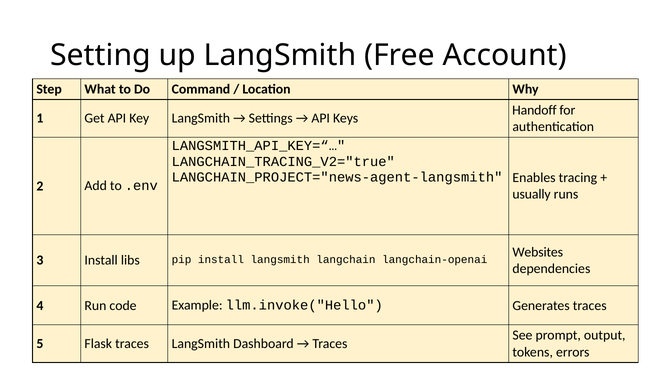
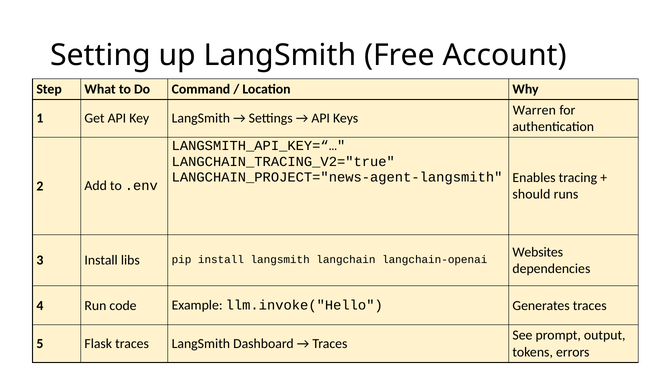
Handoff: Handoff -> Warren (534, 110)
usually: usually -> should (531, 195)
